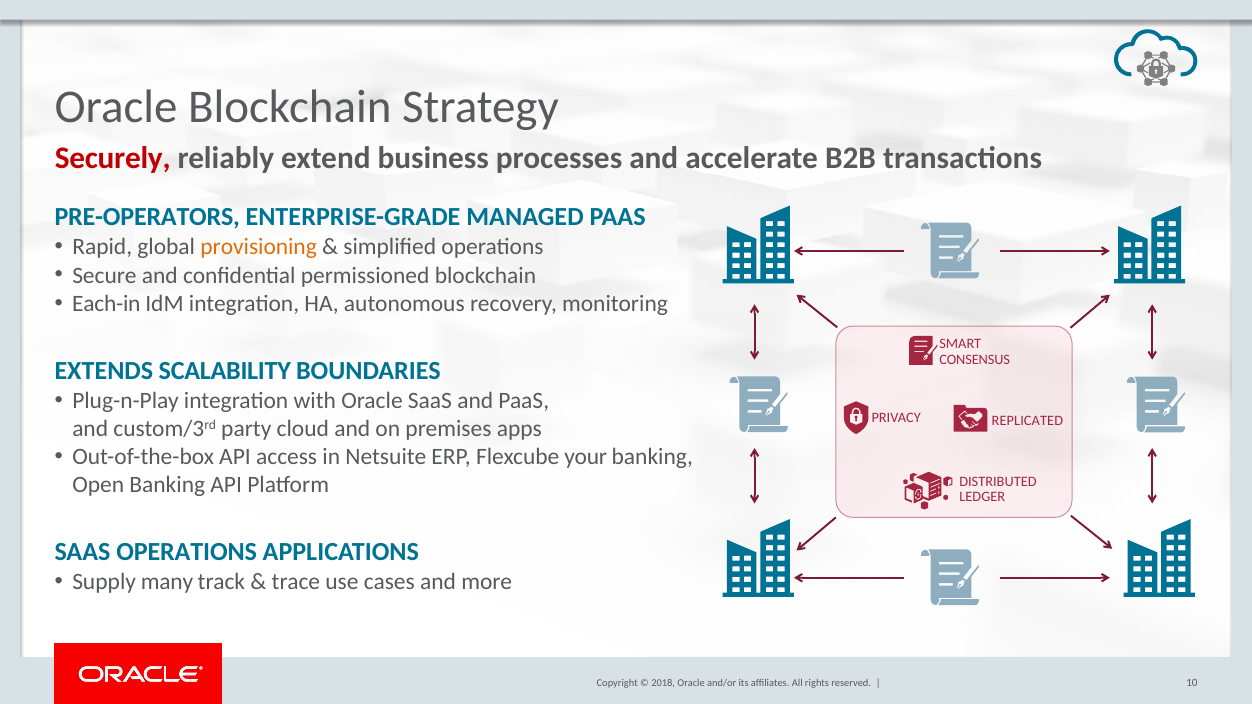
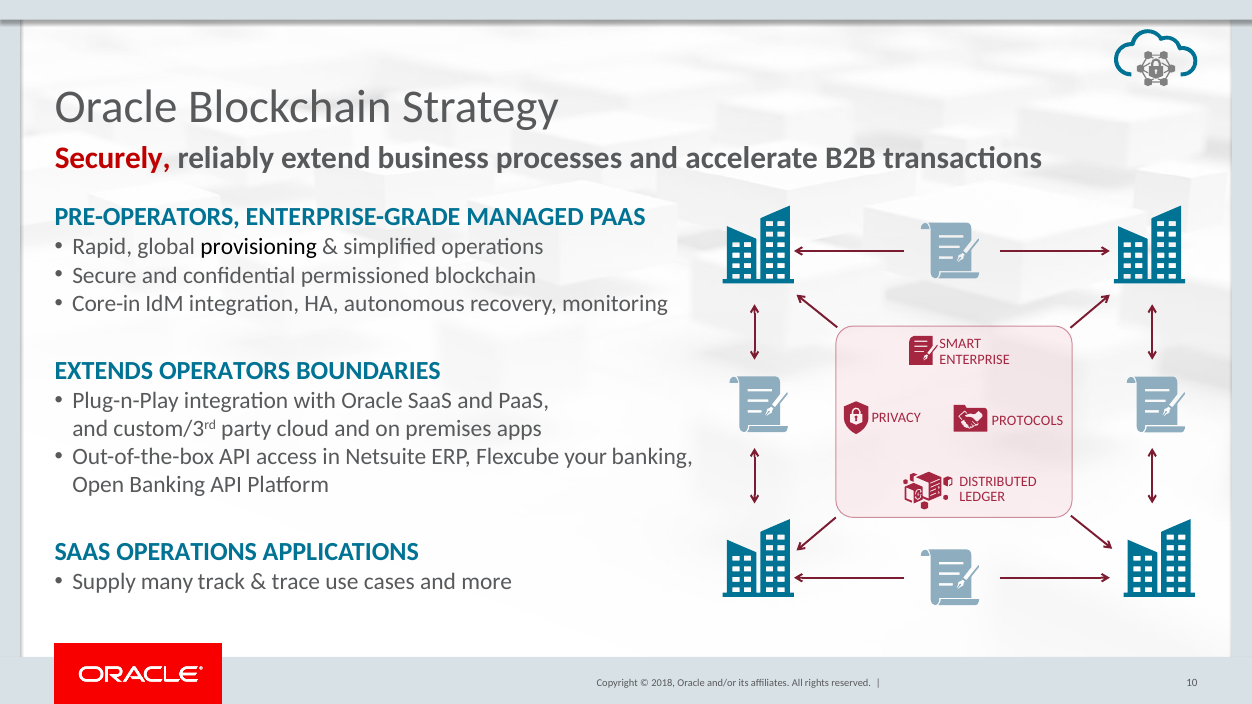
provisioning colour: orange -> black (259, 247)
Each-in: Each-in -> Core-in (106, 304)
CONSENSUS: CONSENSUS -> ENTERPRISE (975, 360)
SCALABILITY: SCALABILITY -> OPERATORS (225, 371)
REPLICATED: REPLICATED -> PROTOCOLS (1027, 421)
